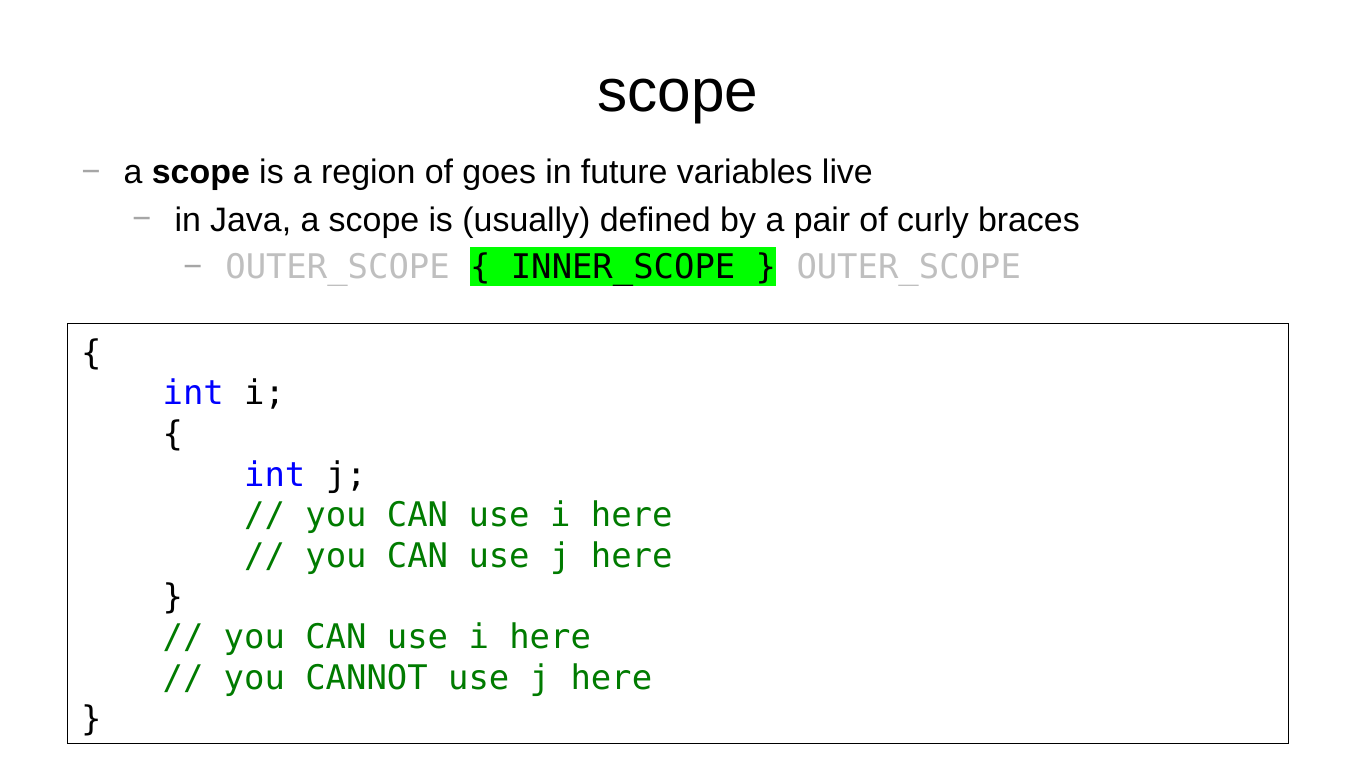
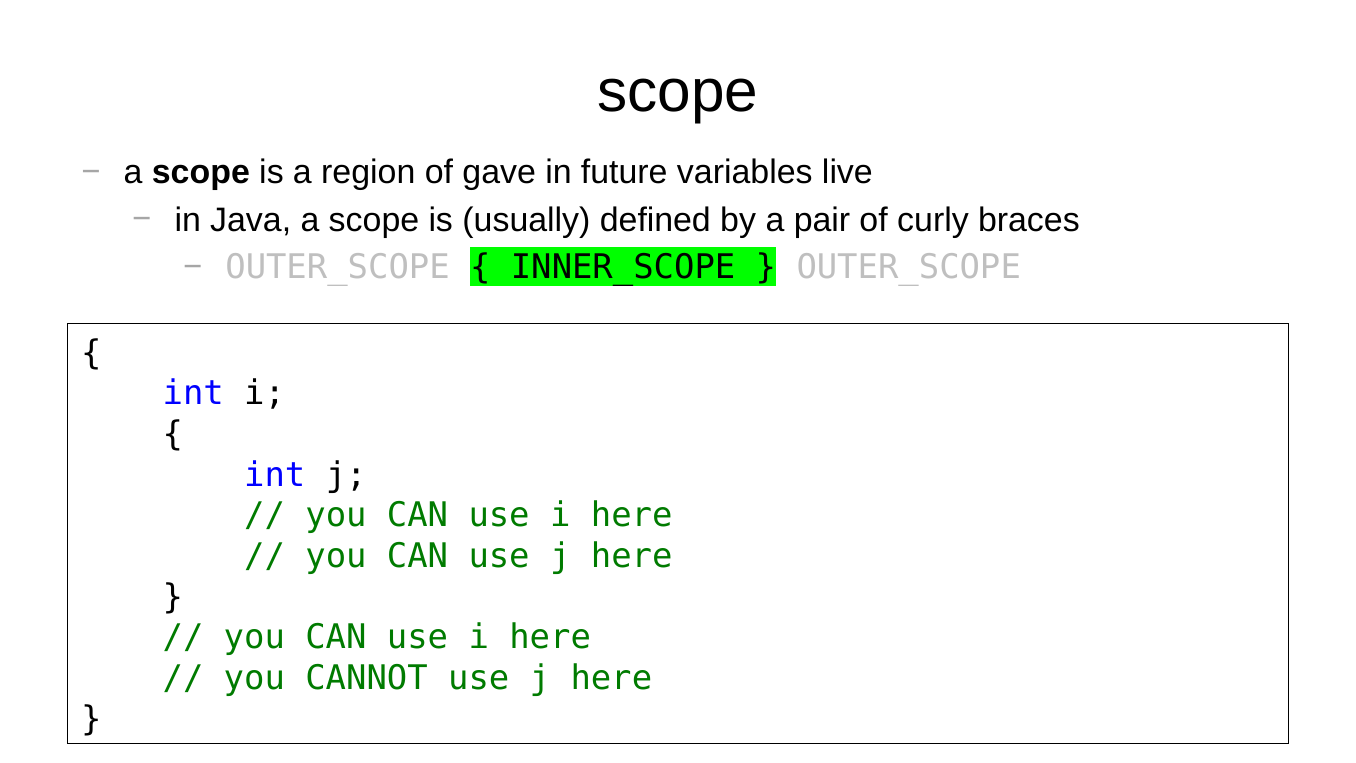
goes: goes -> gave (499, 172)
